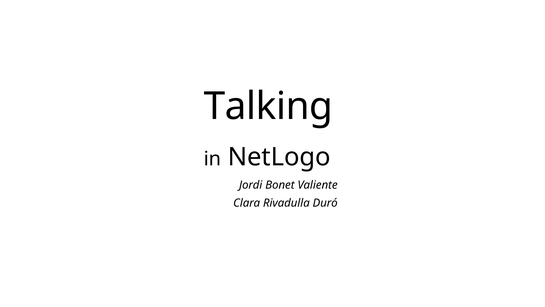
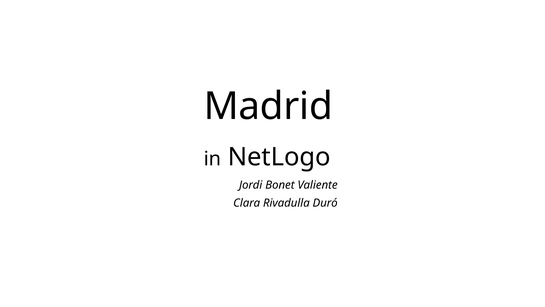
Talking: Talking -> Madrid (268, 106)
